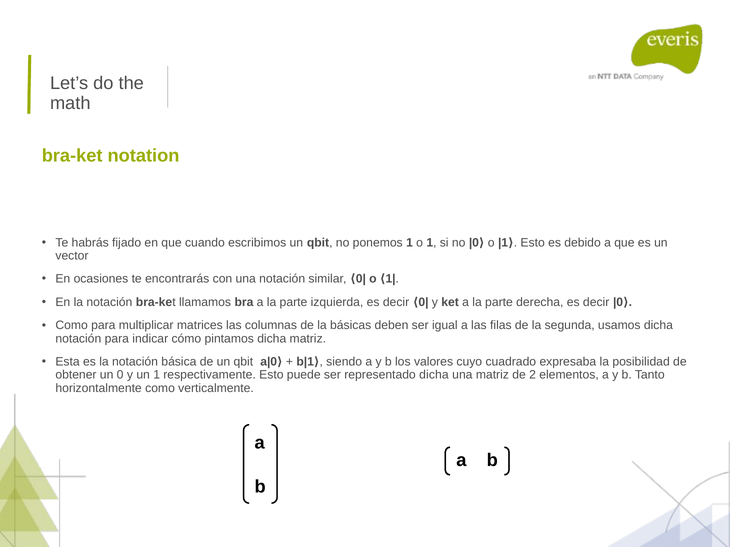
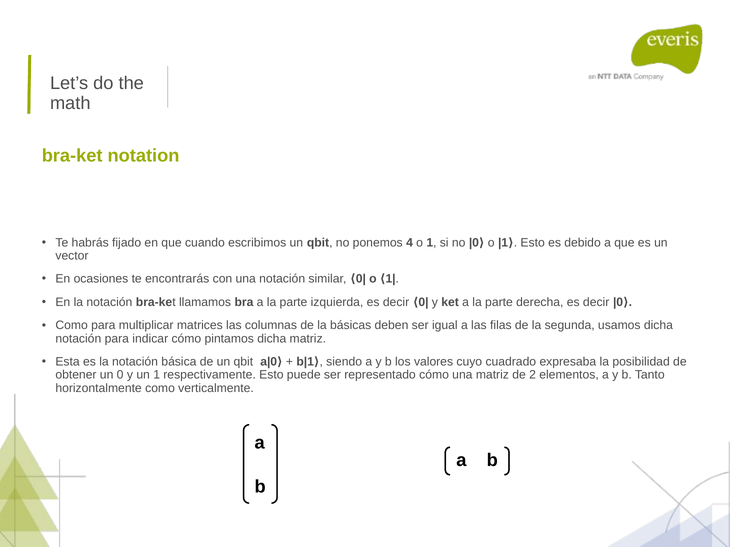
ponemos 1: 1 -> 4 (410, 243)
representado dicha: dicha -> cómo (434, 375)
